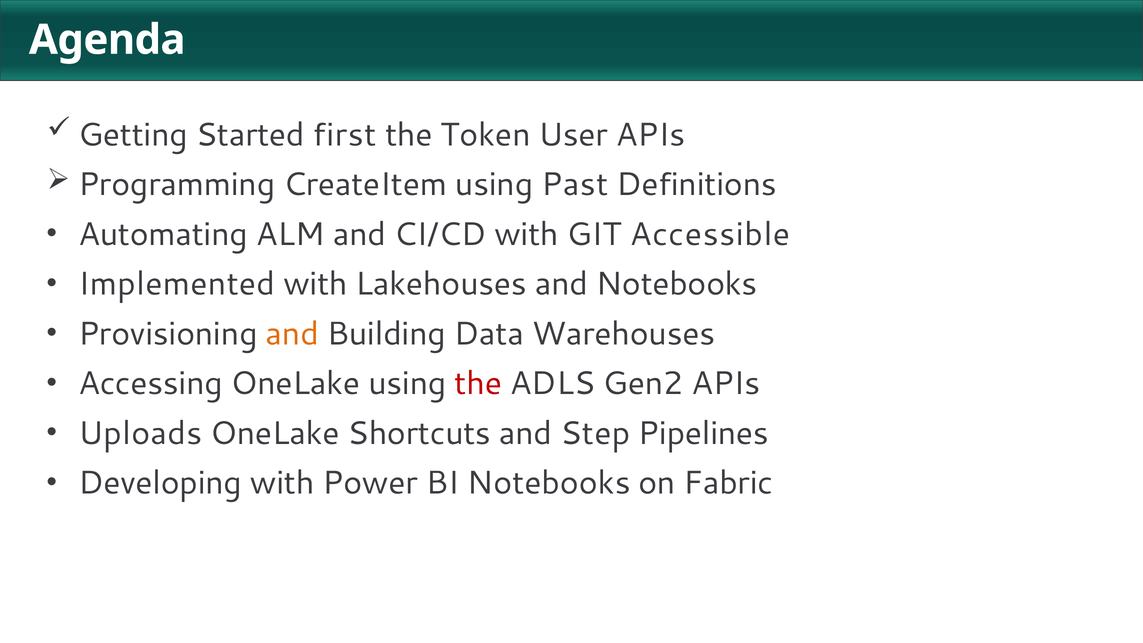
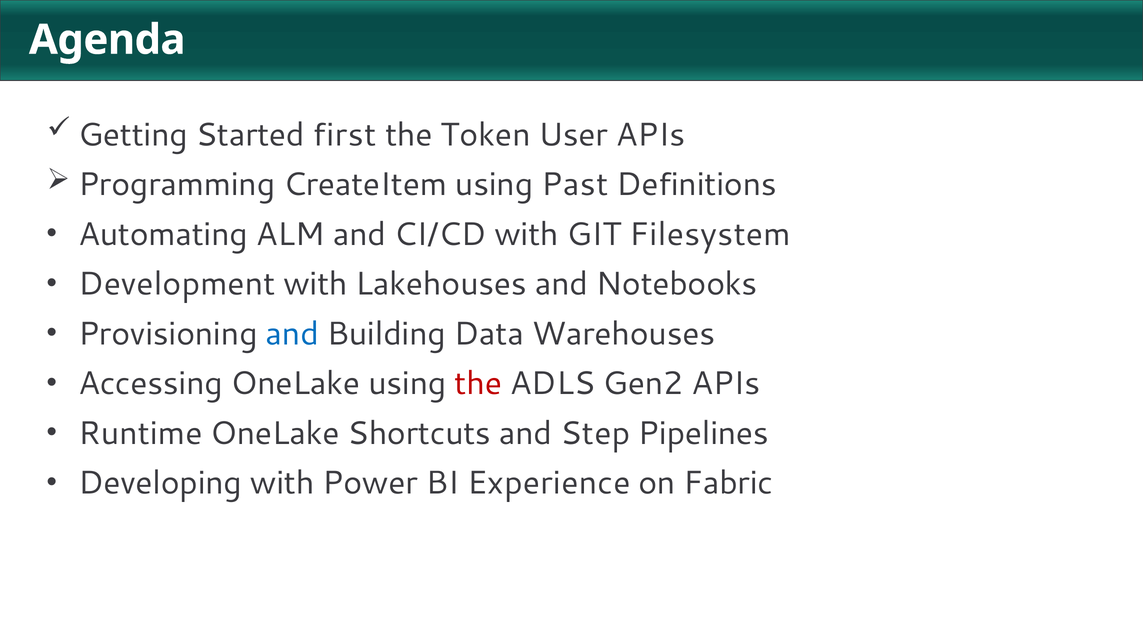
Accessible: Accessible -> Filesystem (710, 234)
Implemented: Implemented -> Development (177, 284)
and colour: orange -> blue (292, 334)
Uploads: Uploads -> Runtime (141, 433)
BI Notebooks: Notebooks -> Experience (549, 483)
